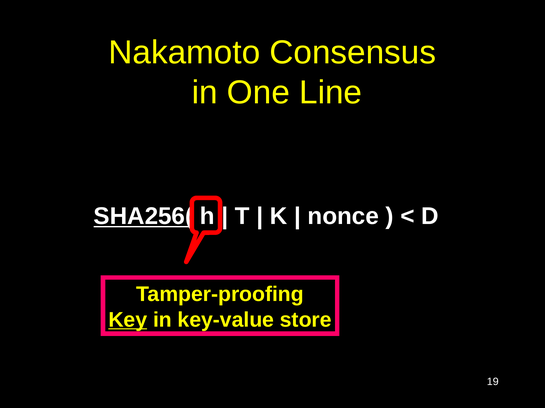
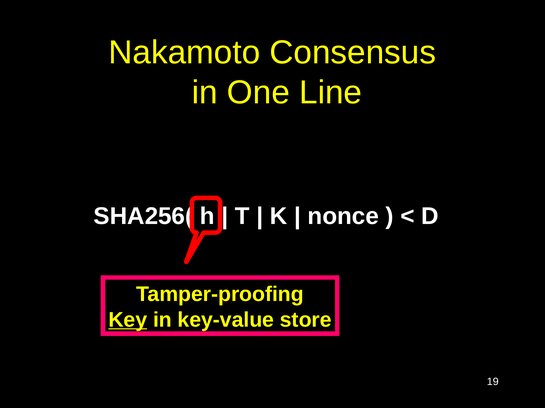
SHA256( underline: present -> none (143, 217)
